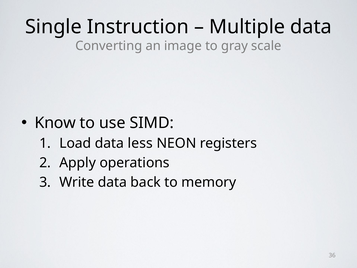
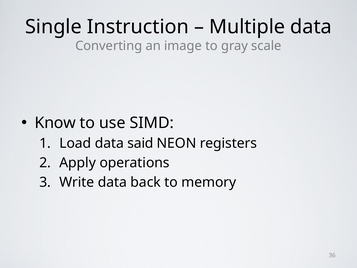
less: less -> said (140, 143)
